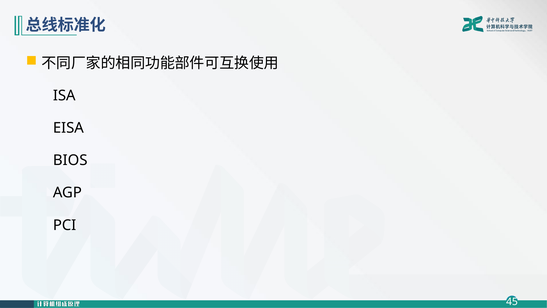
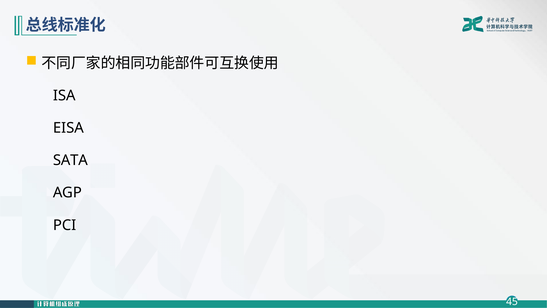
BIOS: BIOS -> SATA (70, 160)
